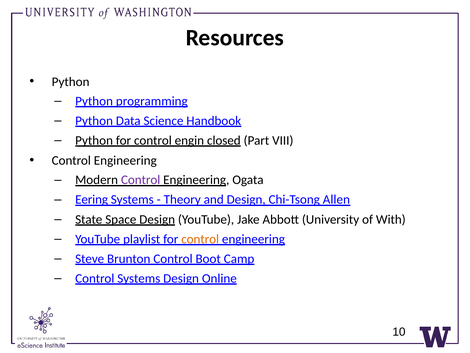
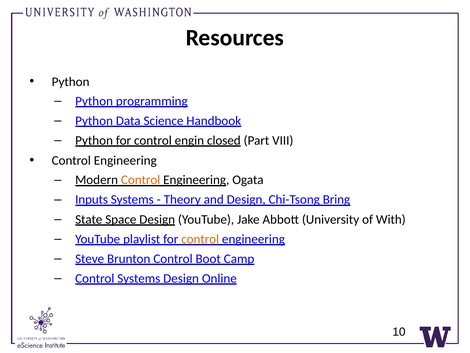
Control colour: purple -> orange (141, 180)
Eering: Eering -> Inputs (92, 199)
Allen: Allen -> Bring (336, 199)
